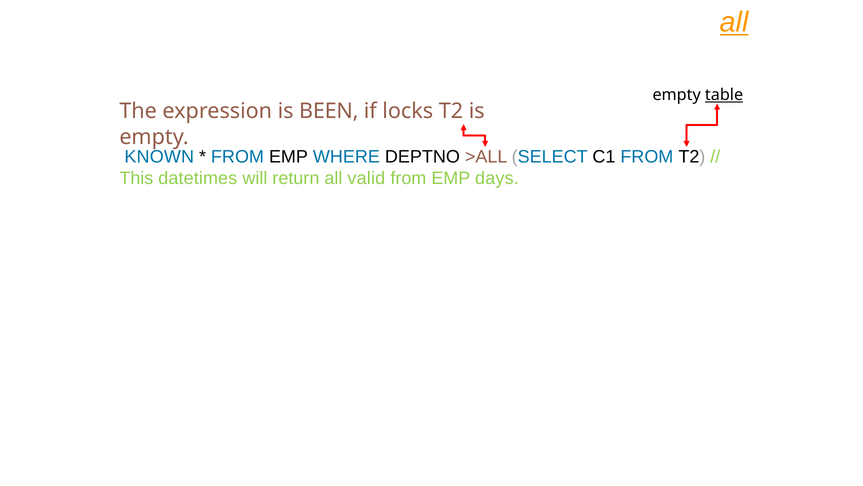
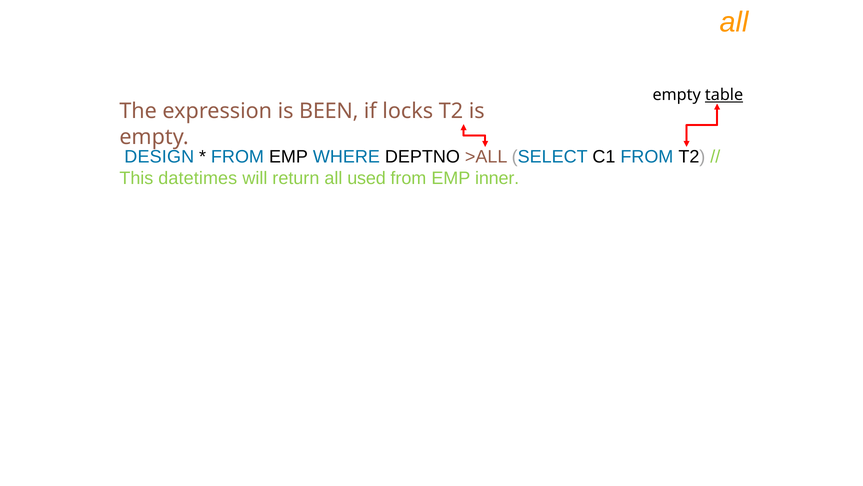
all underline: present -> none (734, 22)
KNOWN: KNOWN -> DESIGN (159, 156)
valid: valid -> used (367, 178)
days: days -> inner (497, 178)
